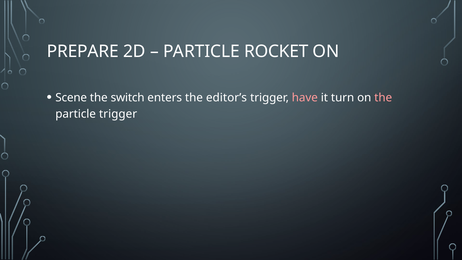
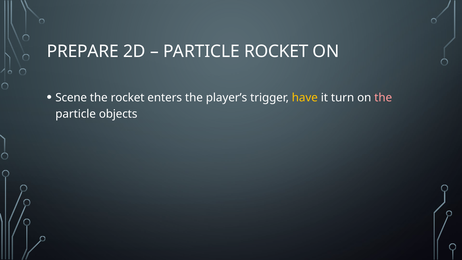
the switch: switch -> rocket (128, 97)
editor’s: editor’s -> player’s (227, 97)
have colour: pink -> yellow (305, 97)
particle trigger: trigger -> objects (118, 114)
